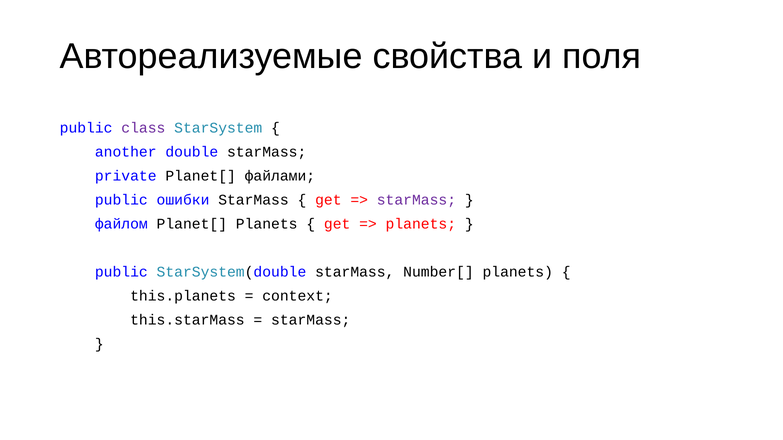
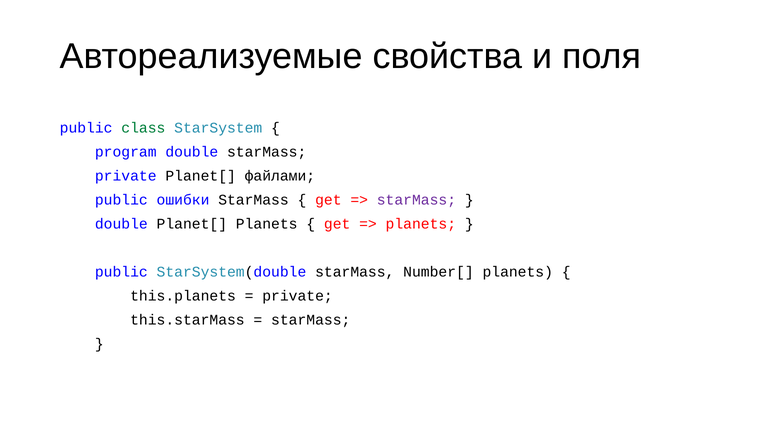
class colour: purple -> green (143, 128)
another: another -> program (126, 152)
файлом: файлом -> double (121, 224)
context: context -> private (298, 296)
